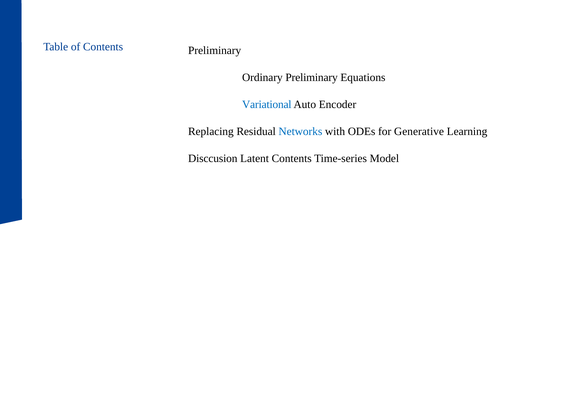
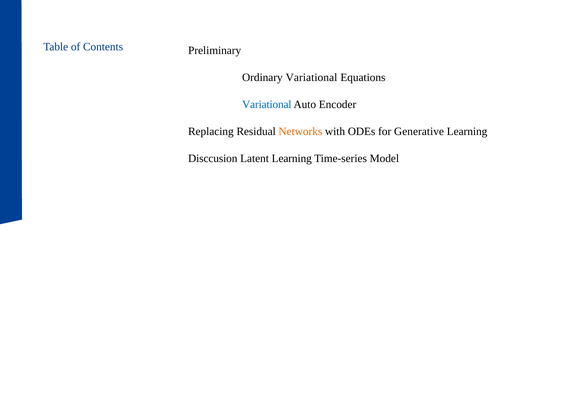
Ordinary Preliminary: Preliminary -> Variational (312, 77)
Networks colour: blue -> orange (300, 131)
Latent Contents: Contents -> Learning (292, 158)
